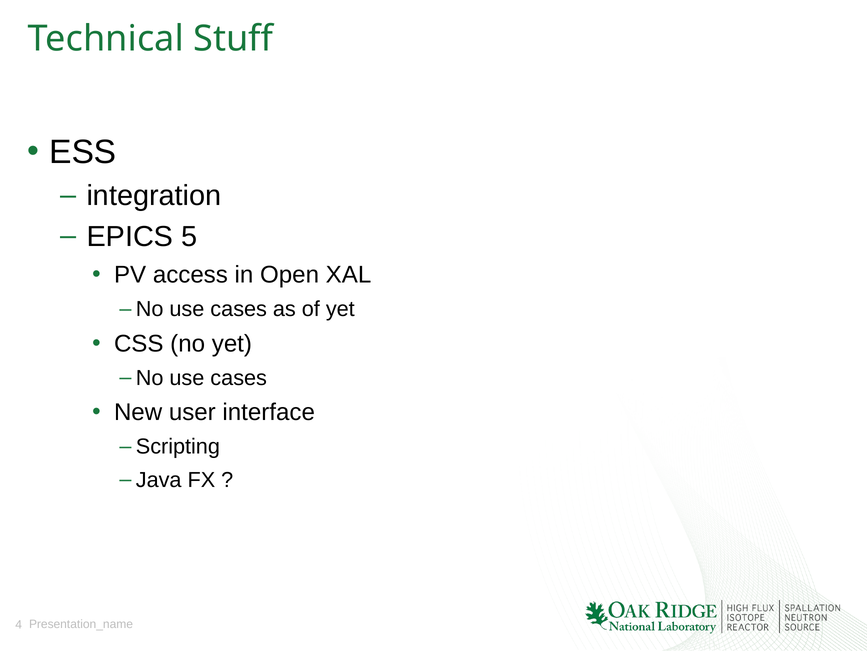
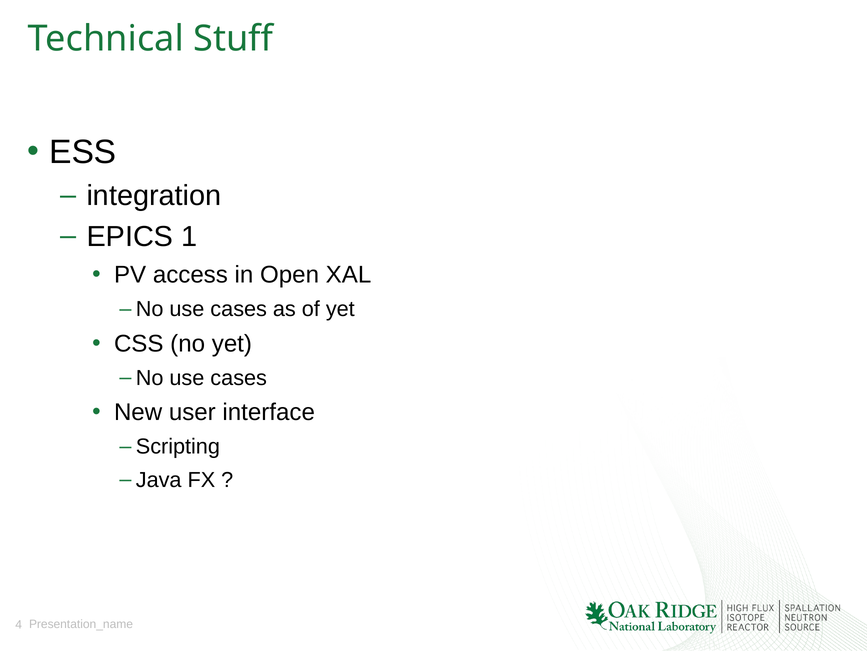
5: 5 -> 1 (189, 236)
